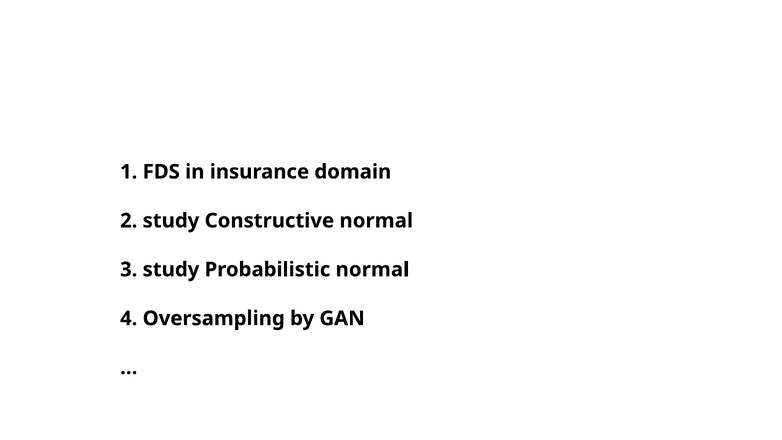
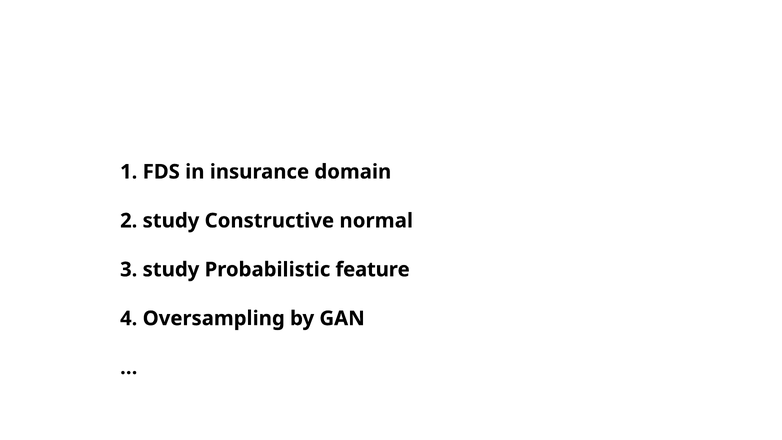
Probabilistic normal: normal -> feature (373, 270)
